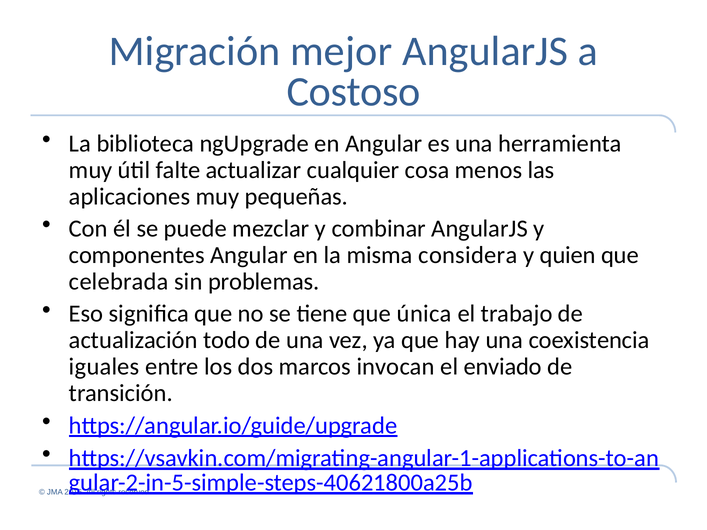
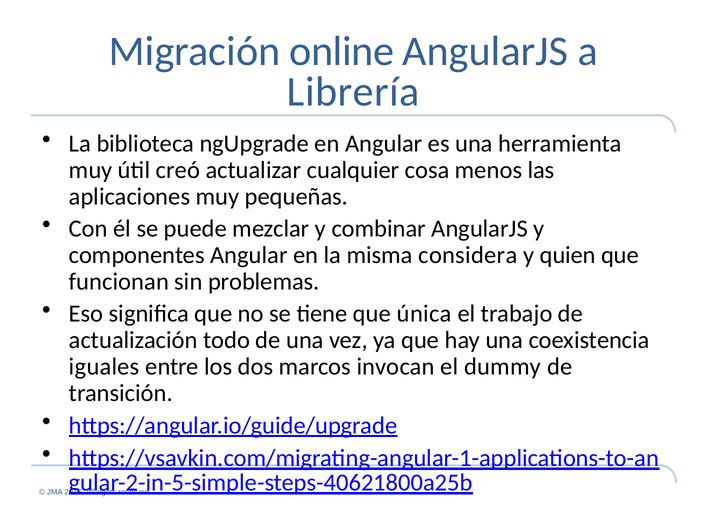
mejor: mejor -> online (342, 51)
Costoso: Costoso -> Librería (353, 92)
falte: falte -> creó (178, 170)
celebrada: celebrada -> funcionan (119, 282)
enviado: enviado -> dummy (503, 367)
